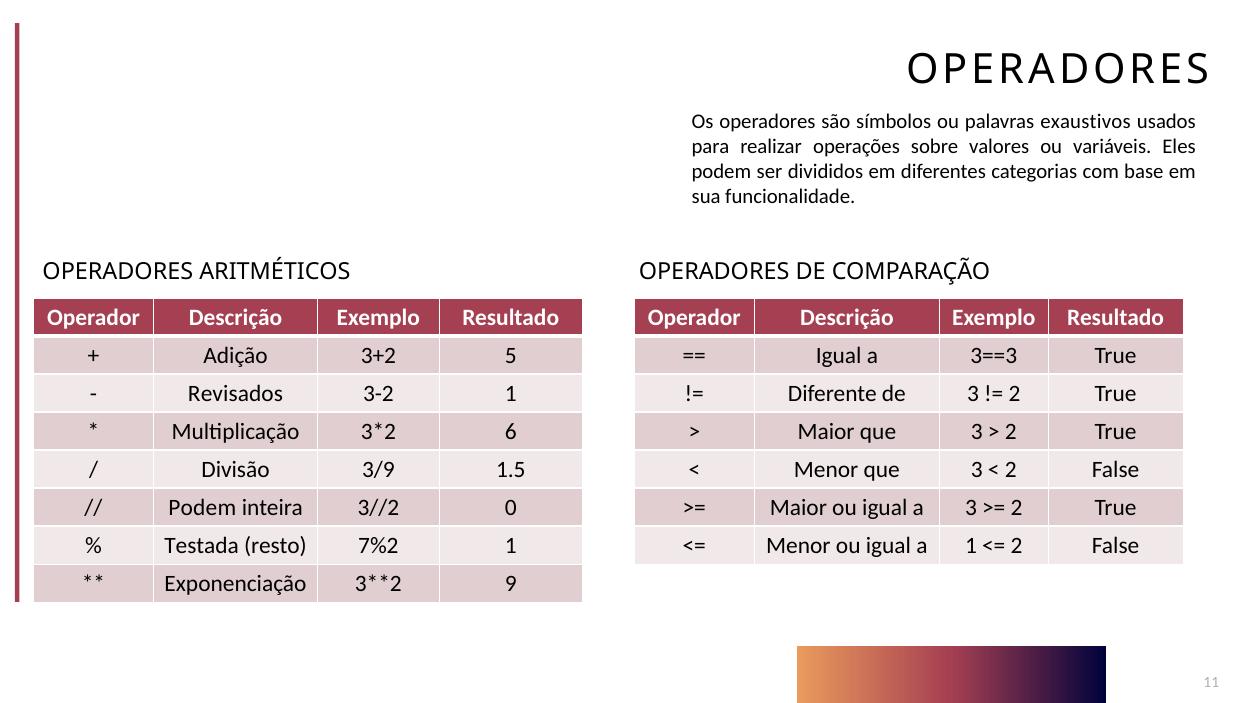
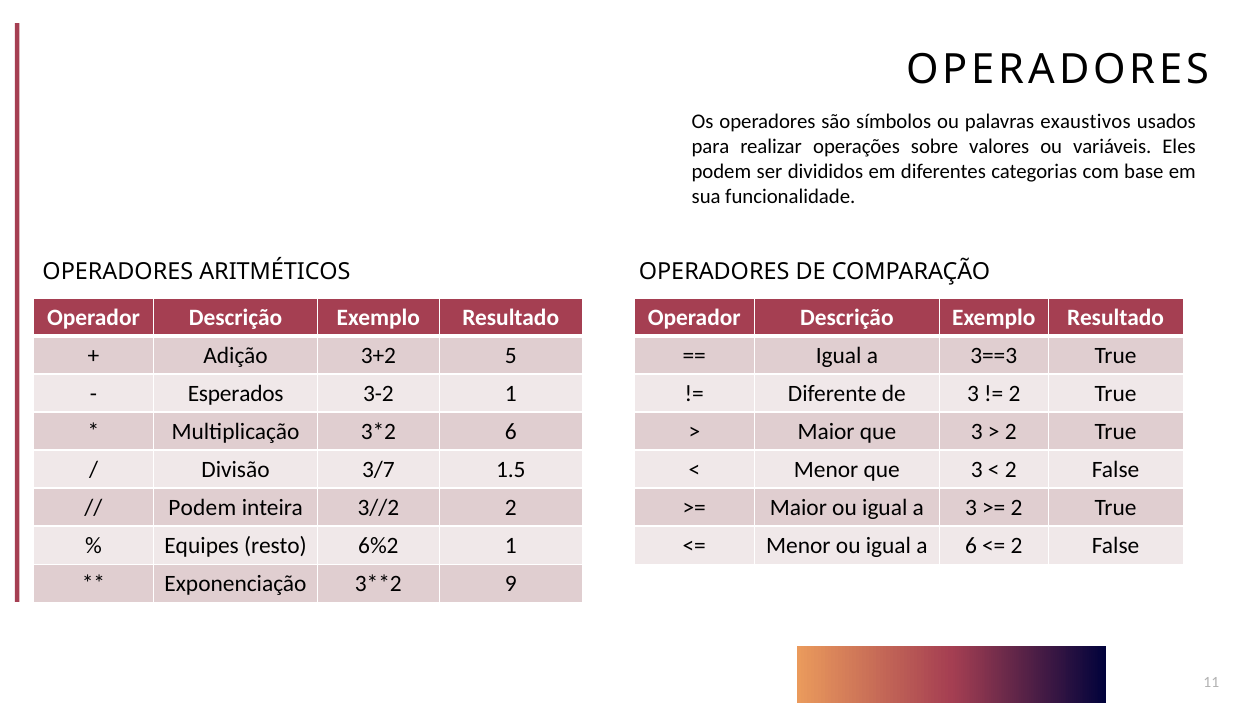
Revisados: Revisados -> Esperados (236, 393)
3/9: 3/9 -> 3/7 (378, 469)
3//2 0: 0 -> 2 (511, 507)
Testada: Testada -> Equipes (202, 545)
7%2: 7%2 -> 6%2 (378, 545)
a 1: 1 -> 6 (971, 545)
